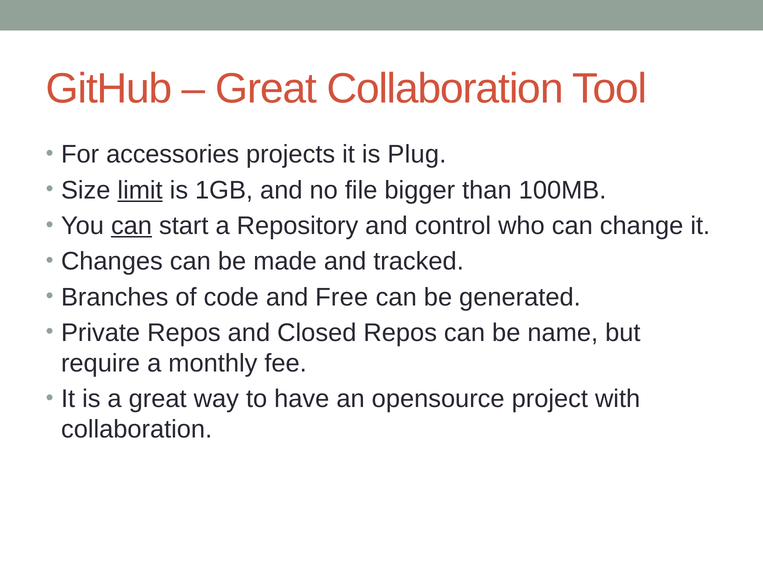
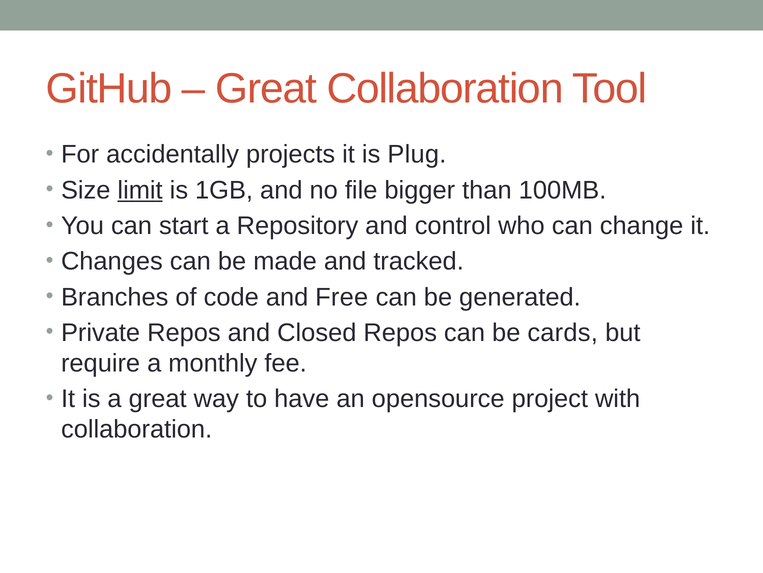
accessories: accessories -> accidentally (173, 154)
can underline: present -> none (132, 226)
name: name -> cards (563, 332)
